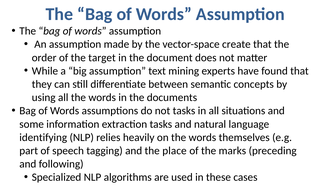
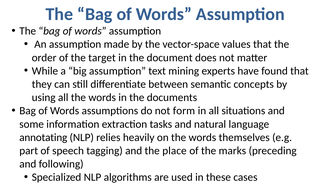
create: create -> values (236, 44)
not tasks: tasks -> form (184, 111)
identifying: identifying -> annotating (43, 137)
